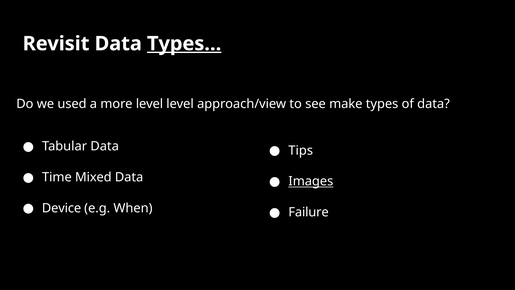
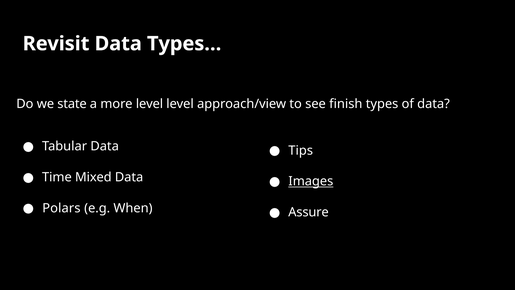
Types… underline: present -> none (184, 44)
used: used -> state (72, 104)
make: make -> finish (346, 104)
Device: Device -> Polars (61, 208)
Failure: Failure -> Assure (309, 212)
